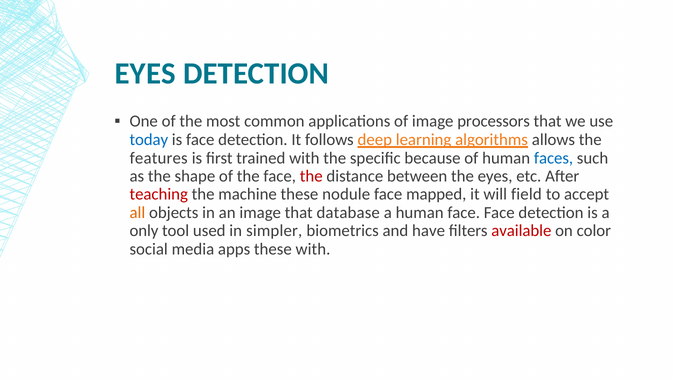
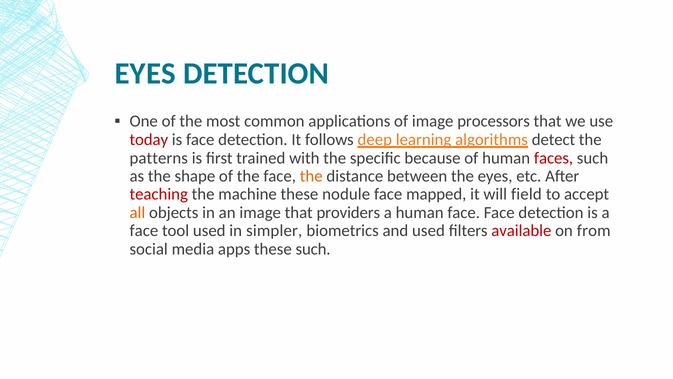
today colour: blue -> red (149, 140)
allows: allows -> detect (554, 140)
features: features -> patterns (159, 158)
faces colour: blue -> red (554, 158)
the colour: red -> orange (311, 176)
database: database -> providers (348, 212)
only: only -> face (144, 231)
and have: have -> used (428, 231)
color: color -> from (594, 231)
these with: with -> such (313, 249)
